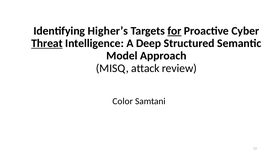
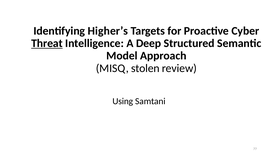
for underline: present -> none (174, 31)
attack: attack -> stolen (145, 68)
Color: Color -> Using (123, 102)
